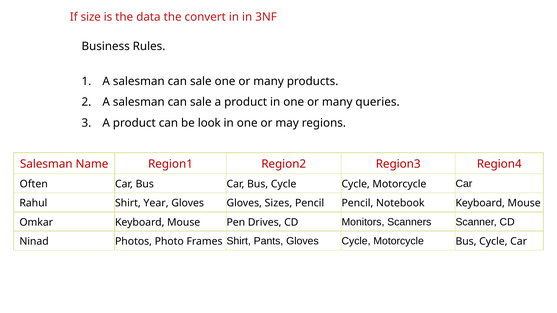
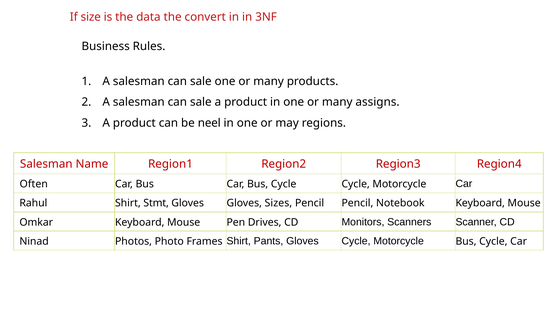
queries: queries -> assigns (378, 102)
look: look -> neel (209, 123)
Year: Year -> Stmt (156, 203)
